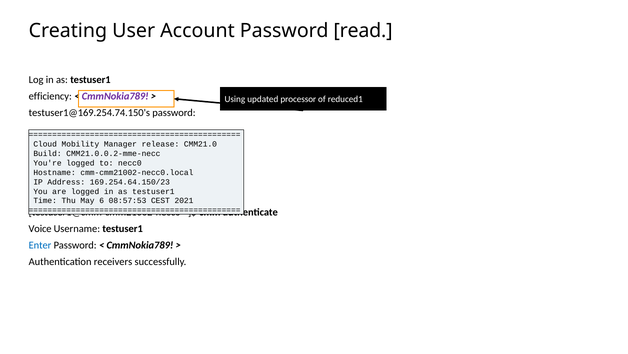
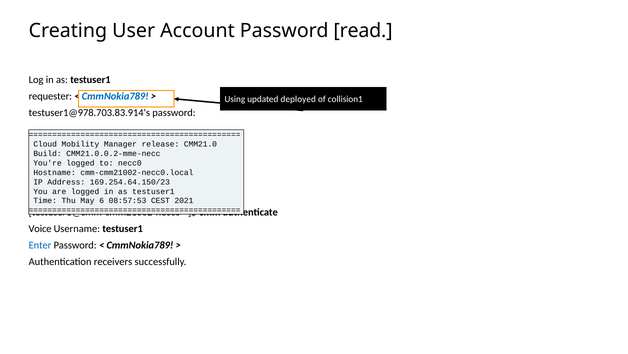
efficiency: efficiency -> requester (50, 96)
CmmNokia789 colour: purple -> blue (115, 96)
processor: processor -> deployed (298, 99)
reduced1: reduced1 -> collision1 (345, 99)
testuser1@169.254.74.150's: testuser1@169.254.74.150's -> testuser1@978.703.83.914's (89, 113)
